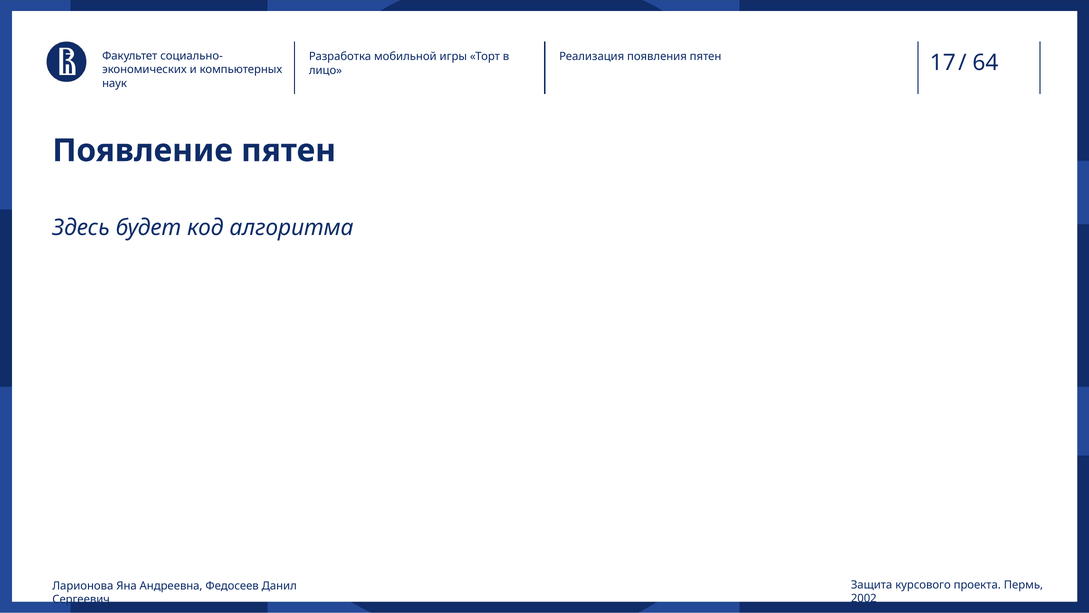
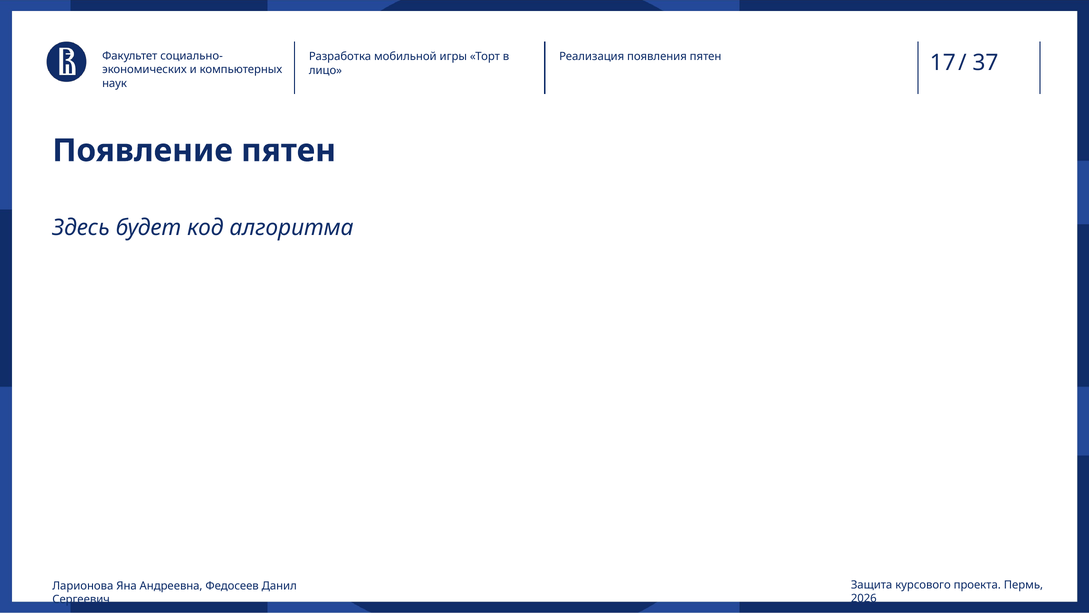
64: 64 -> 37 (985, 63)
2002: 2002 -> 2026 (864, 598)
